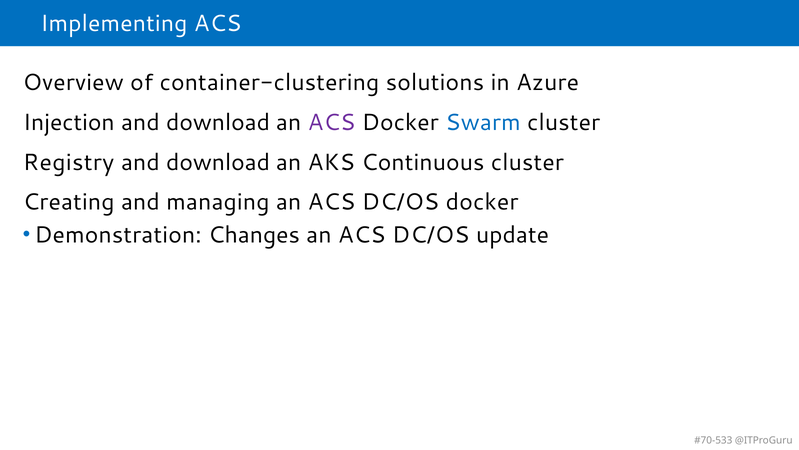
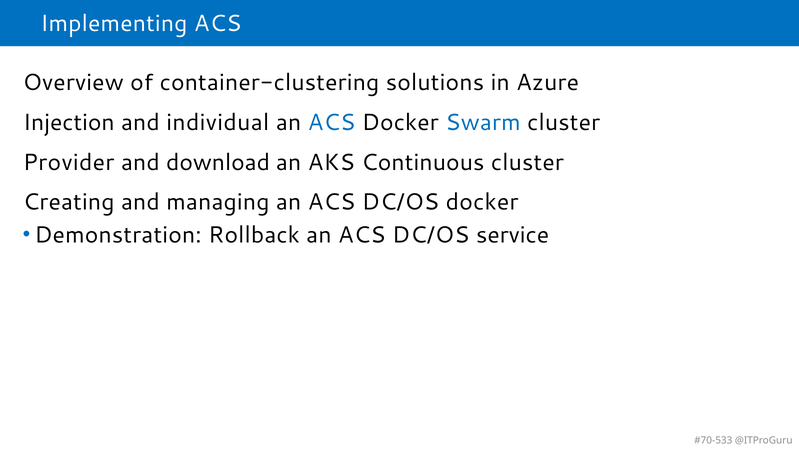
download: download -> individual (218, 122)
ACS colour: purple -> blue (332, 122)
Registry: Registry -> Provider (69, 162)
Changes: Changes -> Rollback (254, 235)
update: update -> service (513, 235)
